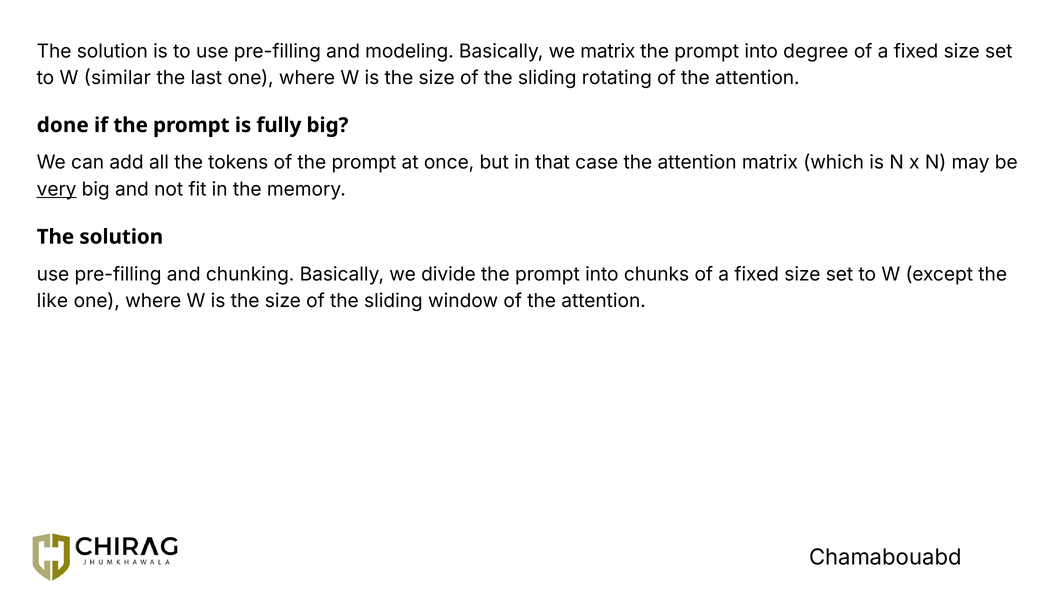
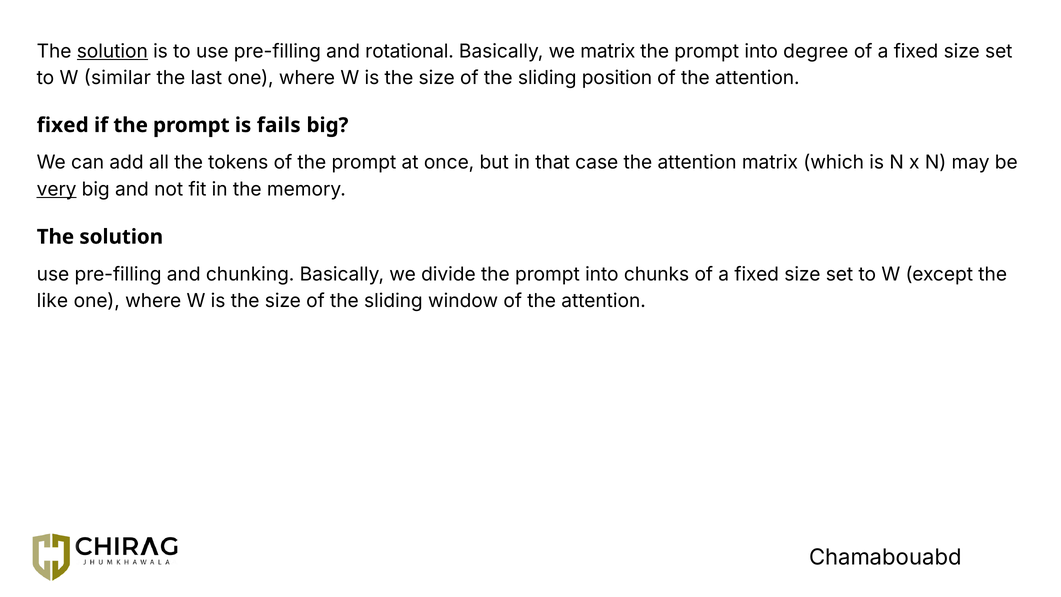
solution underline: none -> present (112, 51)
modeling: modeling -> rotational (410, 51)
rotating: rotating -> position (617, 78)
done: done -> fixed (63, 125)
fully: fully -> fails (279, 125)
